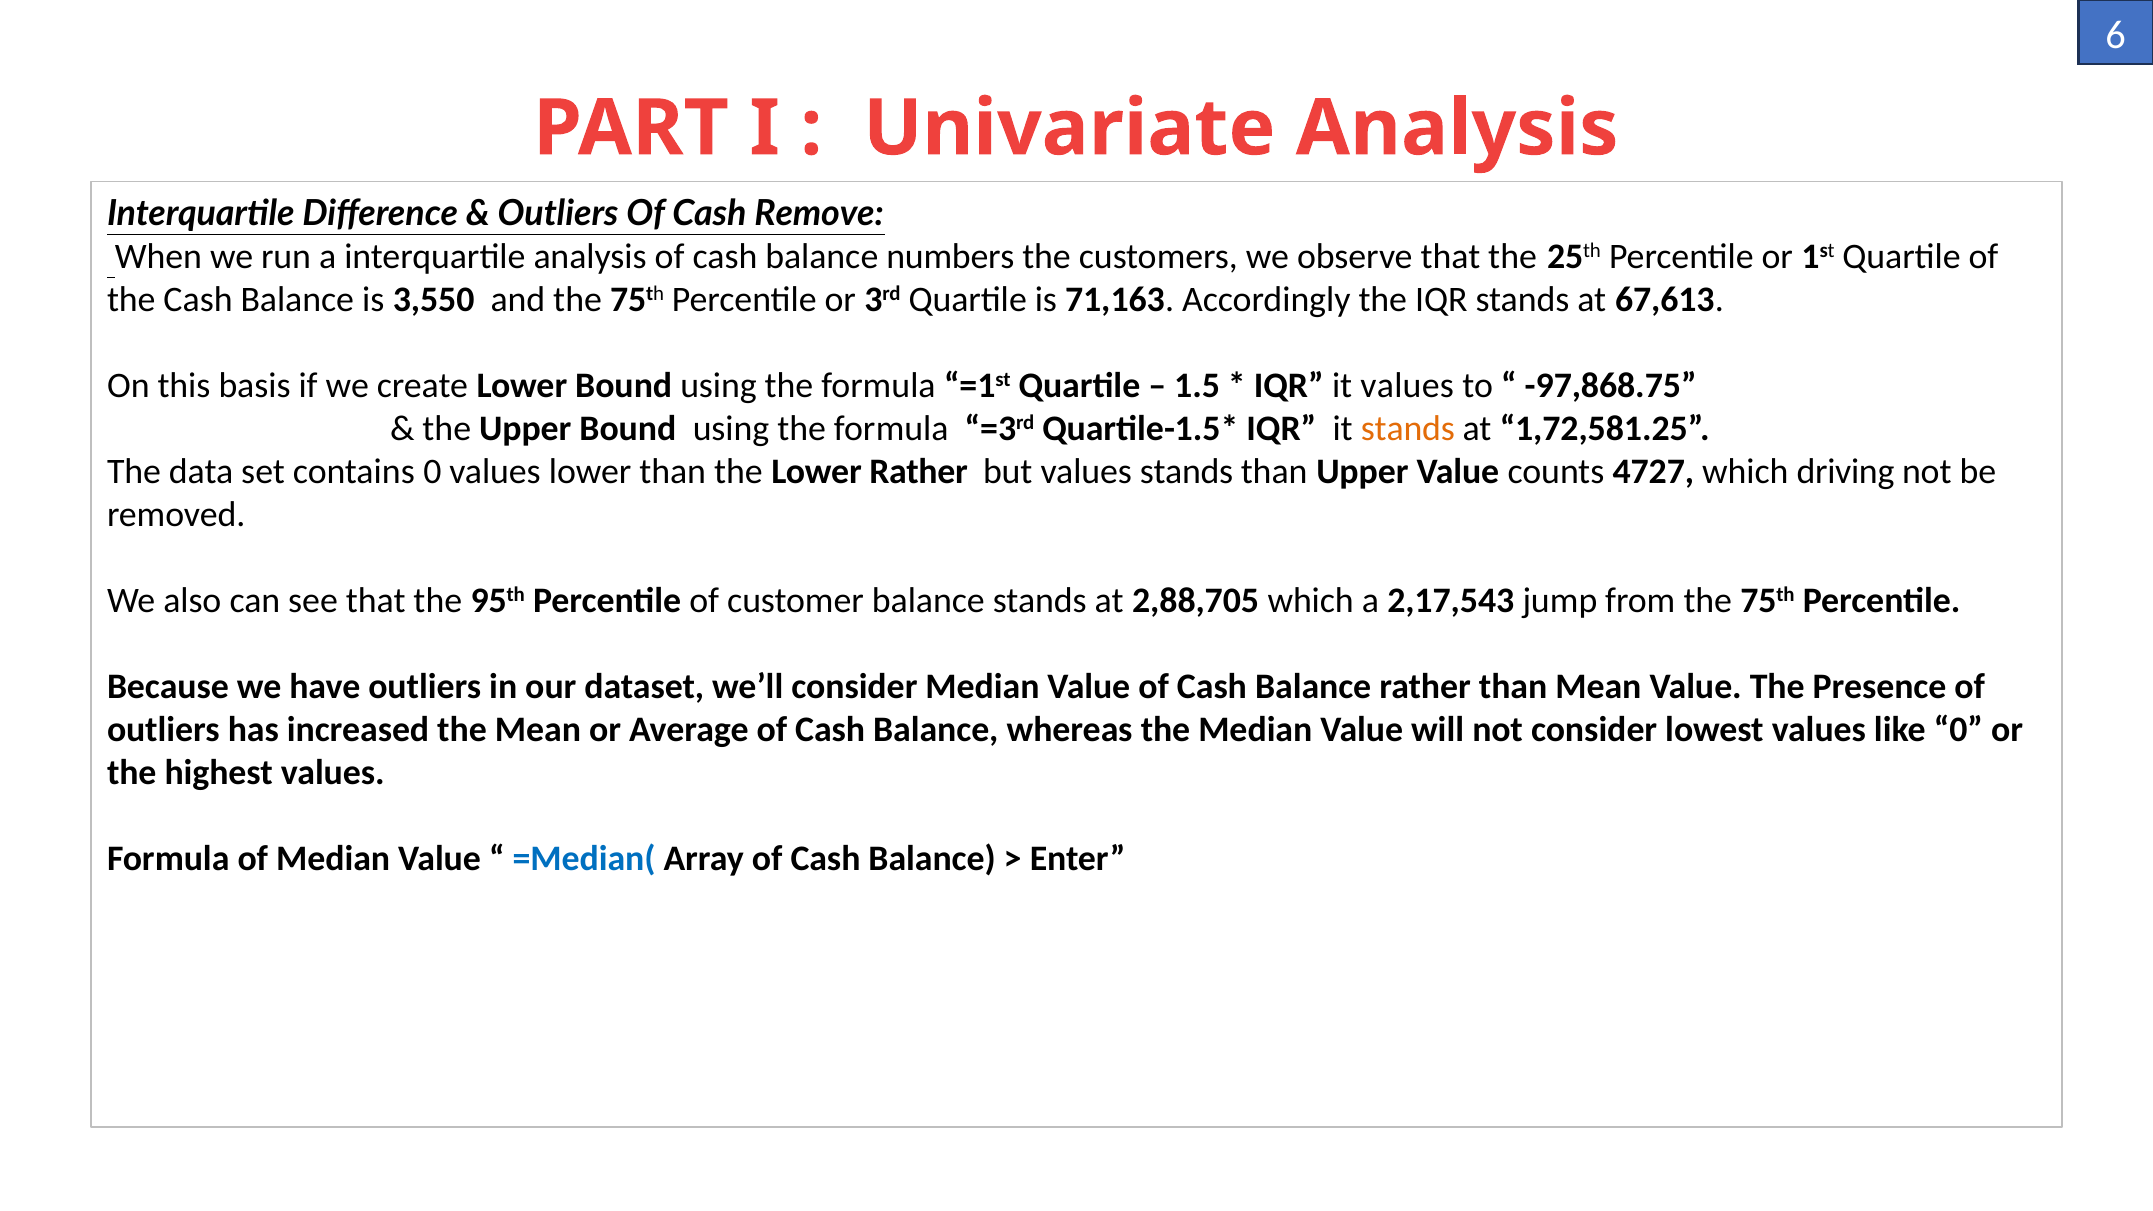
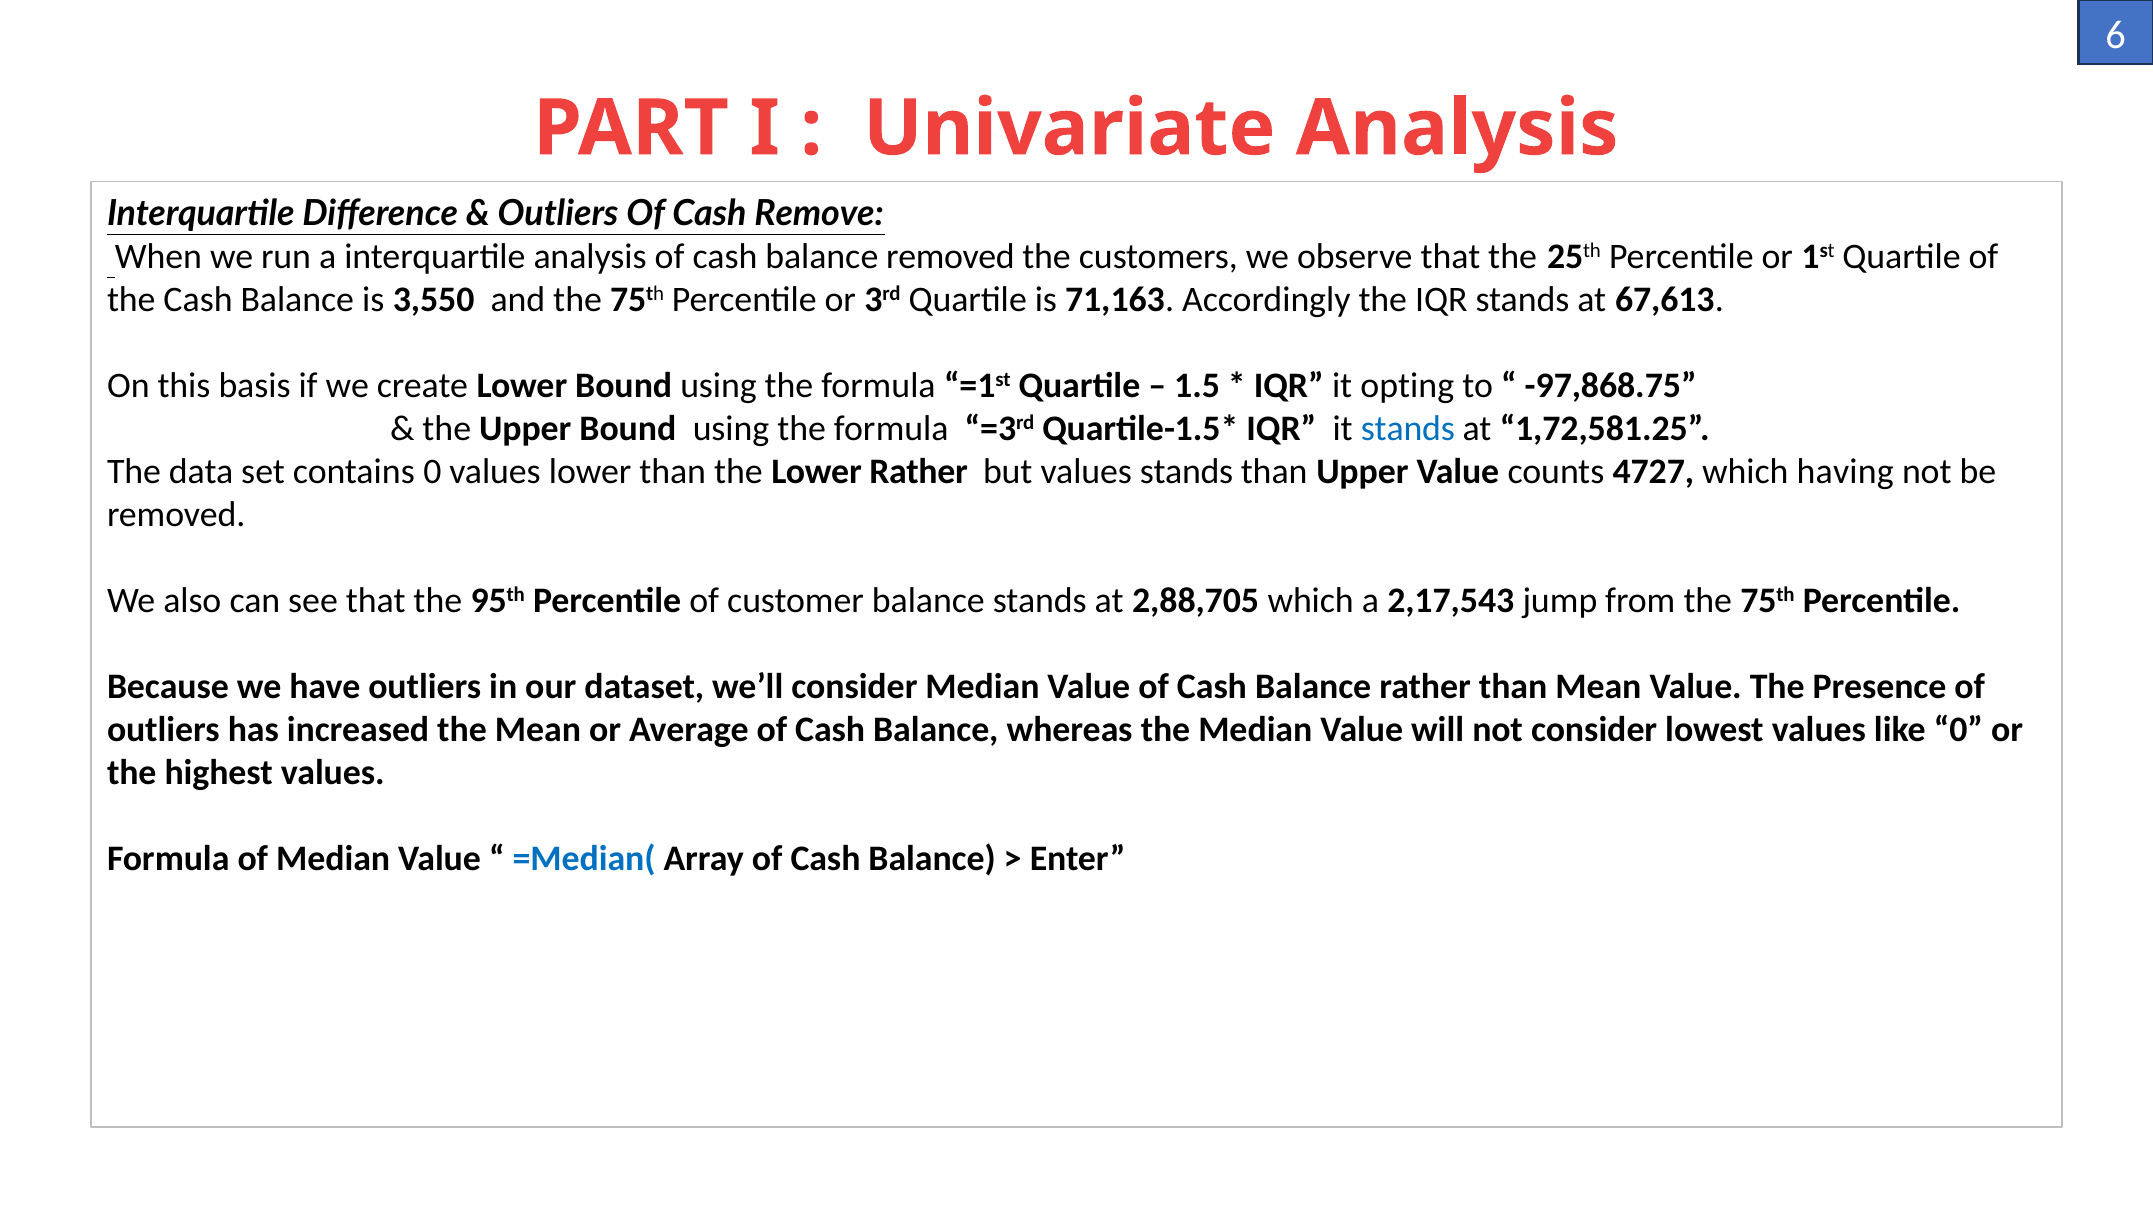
balance numbers: numbers -> removed (950, 257)
it values: values -> opting (1407, 386)
stands colour: orange -> blue (1408, 429)
driving: driving -> having (1845, 472)
